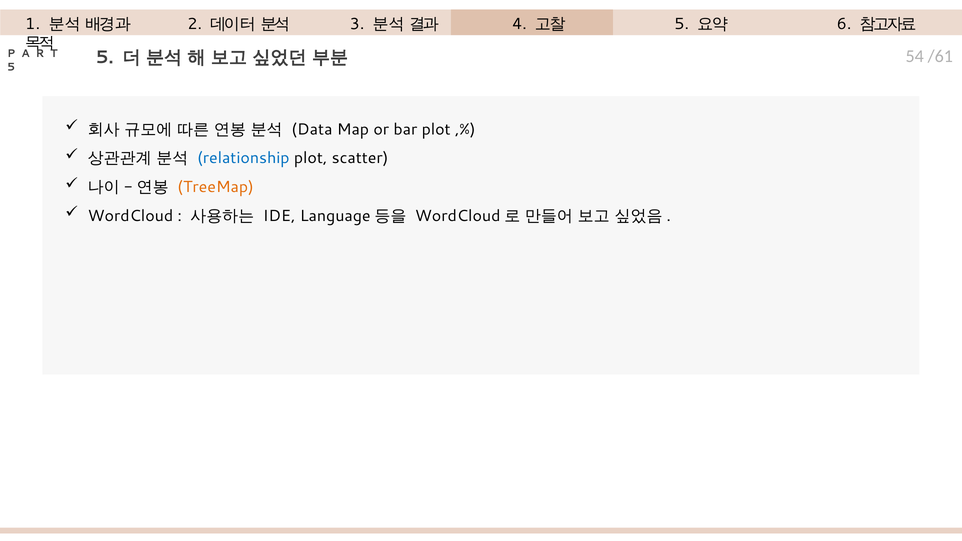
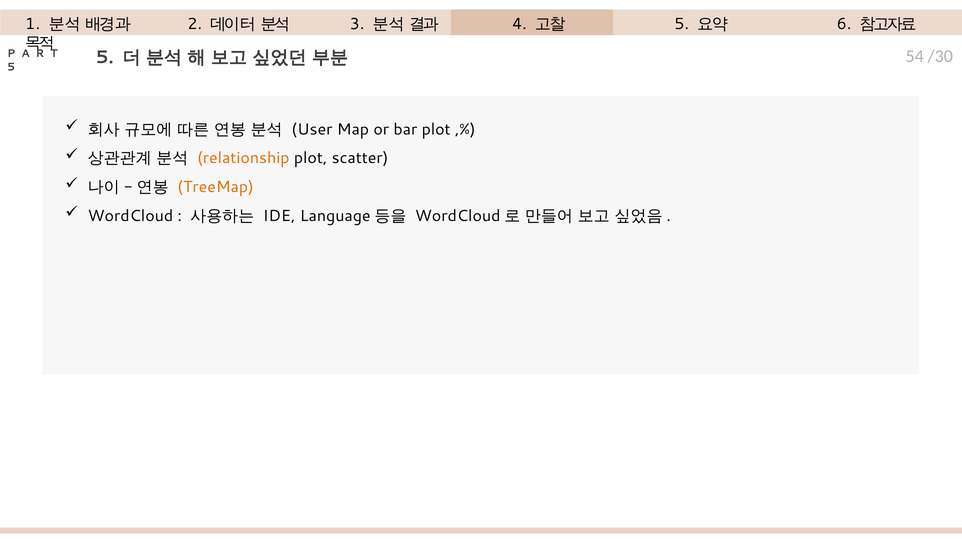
/61: /61 -> /30 (940, 56)
Data: Data -> User (312, 129)
relationship colour: blue -> orange (243, 158)
